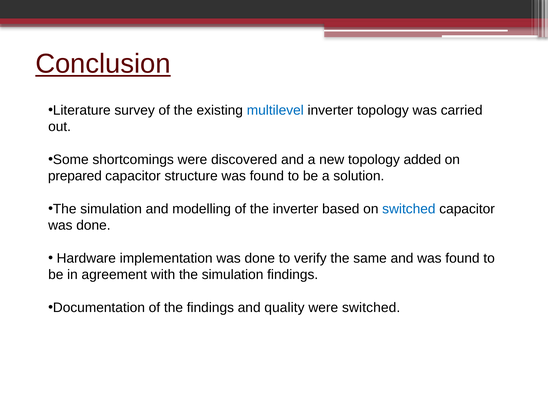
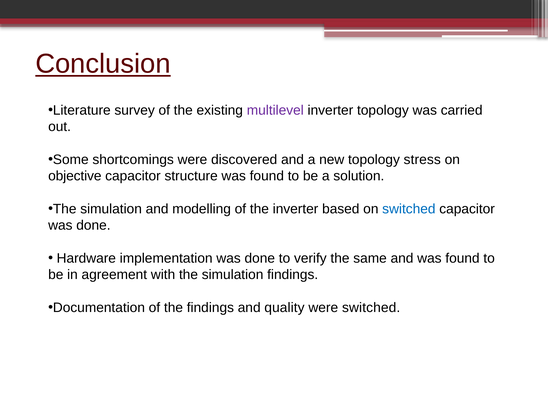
multilevel colour: blue -> purple (275, 110)
added: added -> stress (422, 160)
prepared: prepared -> objective (75, 176)
